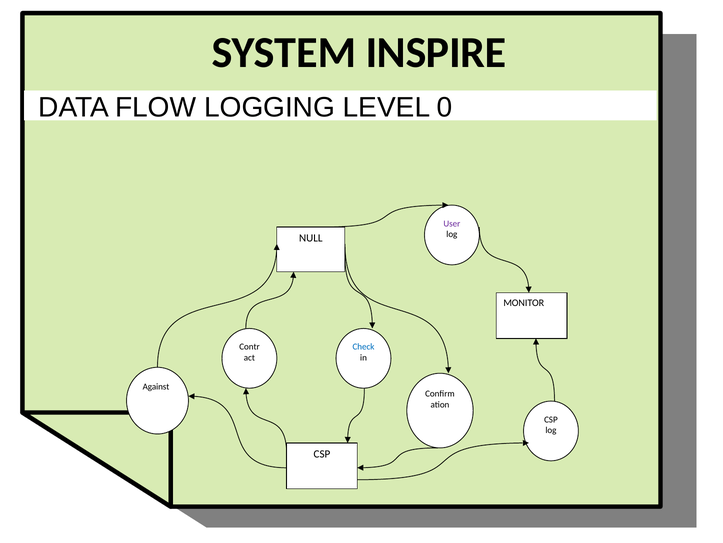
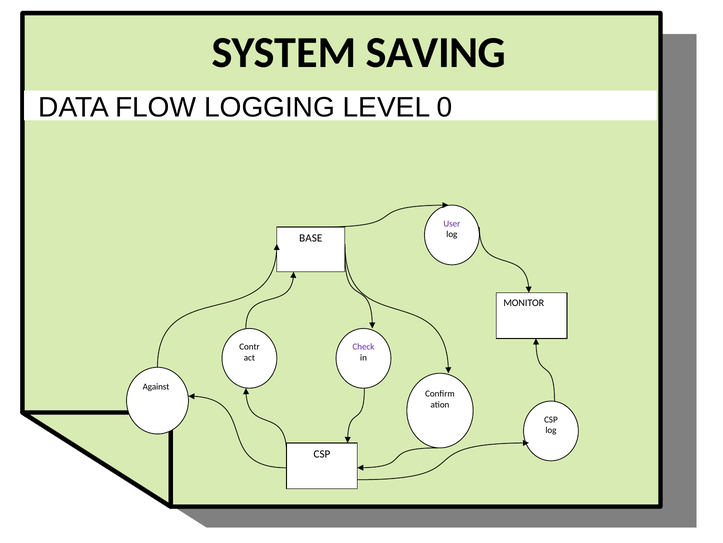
INSPIRE: INSPIRE -> SAVING (436, 52)
NULL: NULL -> BASE (311, 238)
Check colour: blue -> purple (363, 346)
